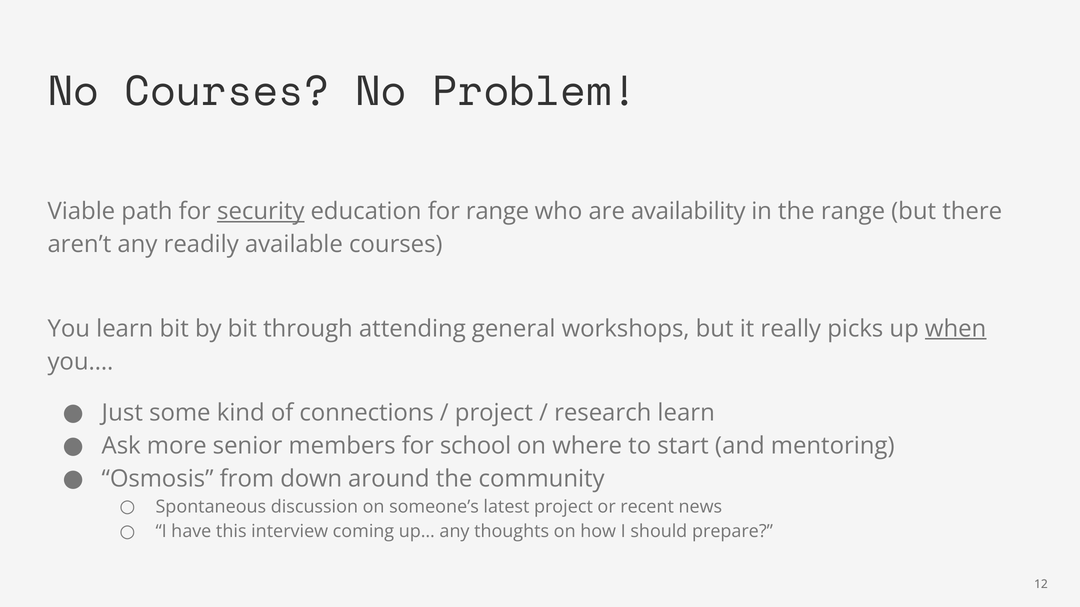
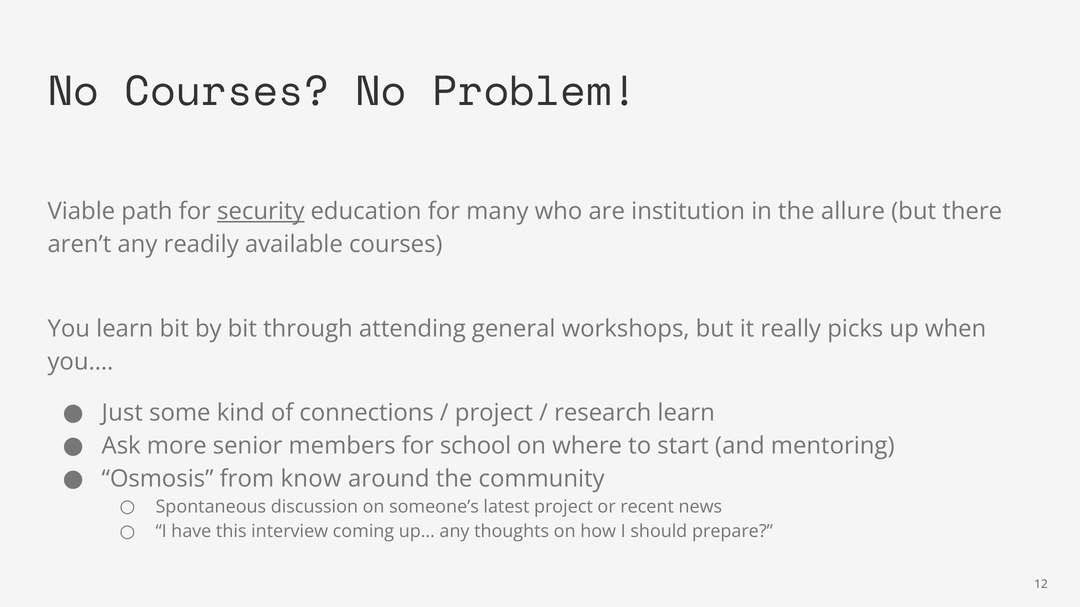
for range: range -> many (497, 212)
availability: availability -> institution (688, 212)
the range: range -> allure (853, 212)
when underline: present -> none (956, 329)
down: down -> know (311, 479)
